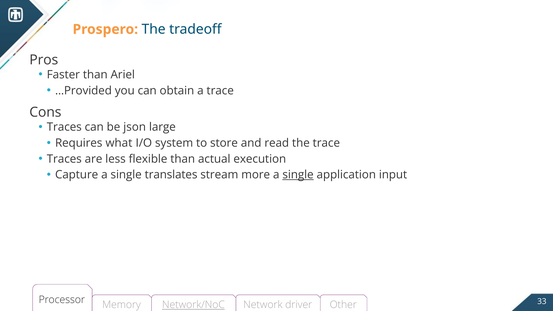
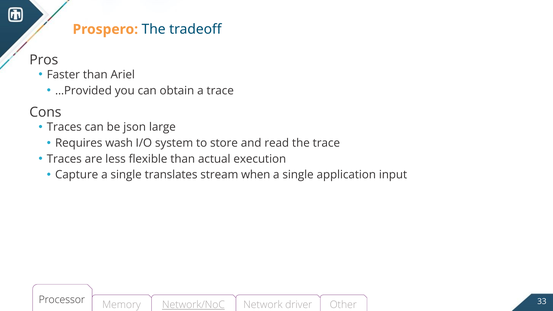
what: what -> wash (119, 143)
more: more -> when (256, 175)
single underline: present -> none (298, 175)
